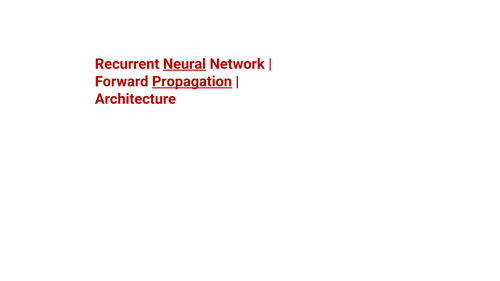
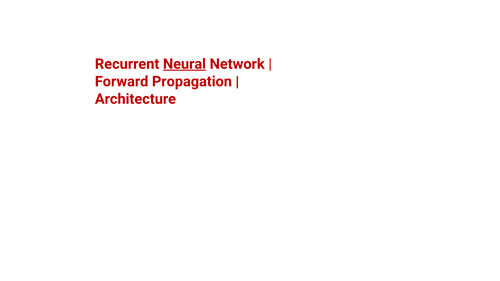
Propagation underline: present -> none (192, 82)
